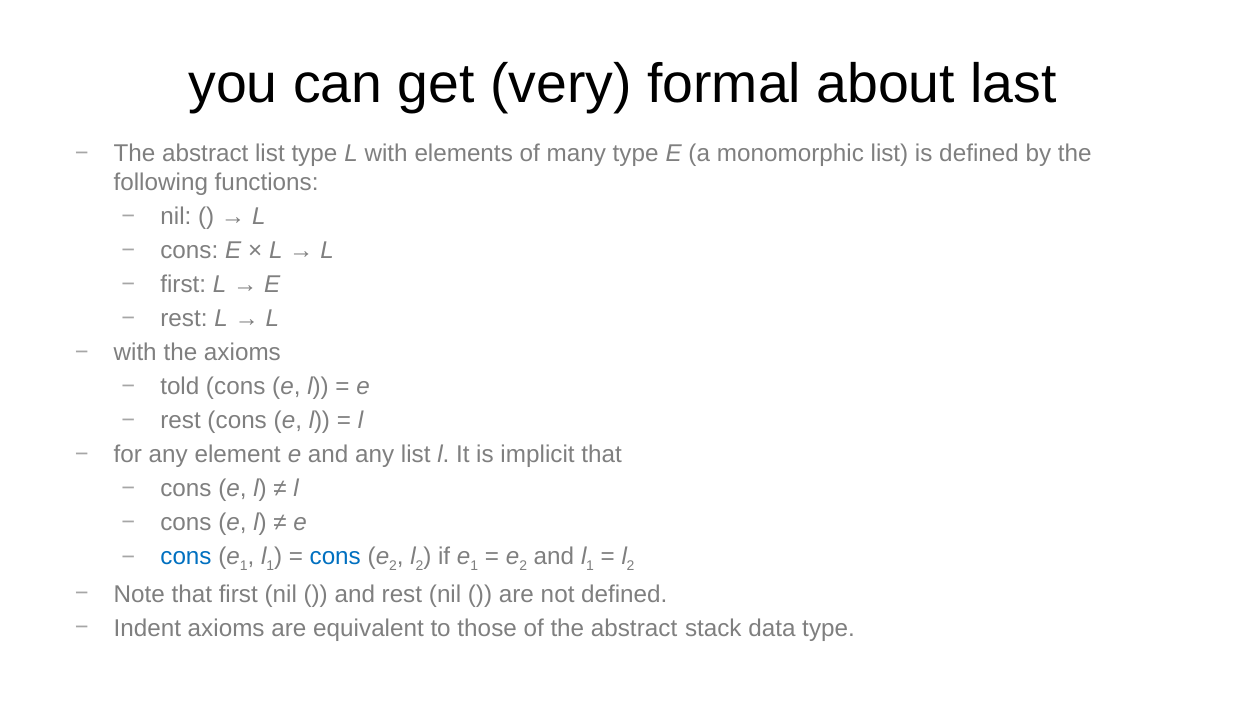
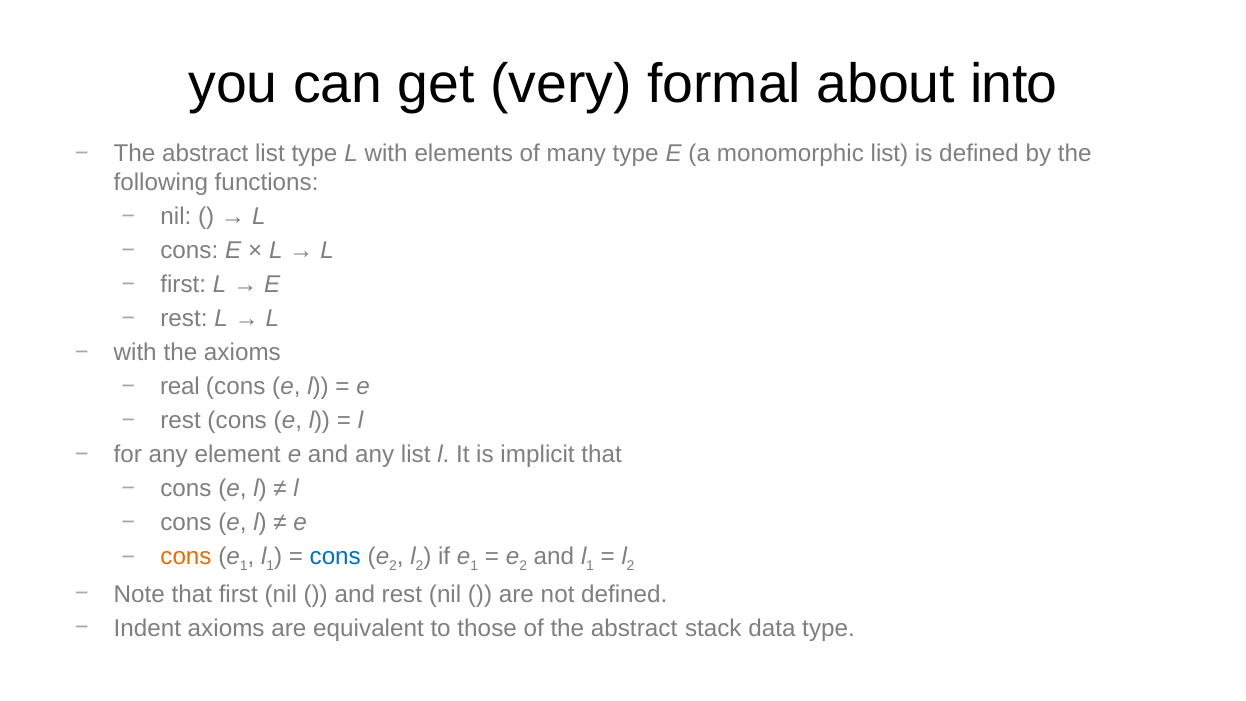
last: last -> into (1014, 84)
told: told -> real (180, 387)
cons colour: blue -> orange (186, 556)
